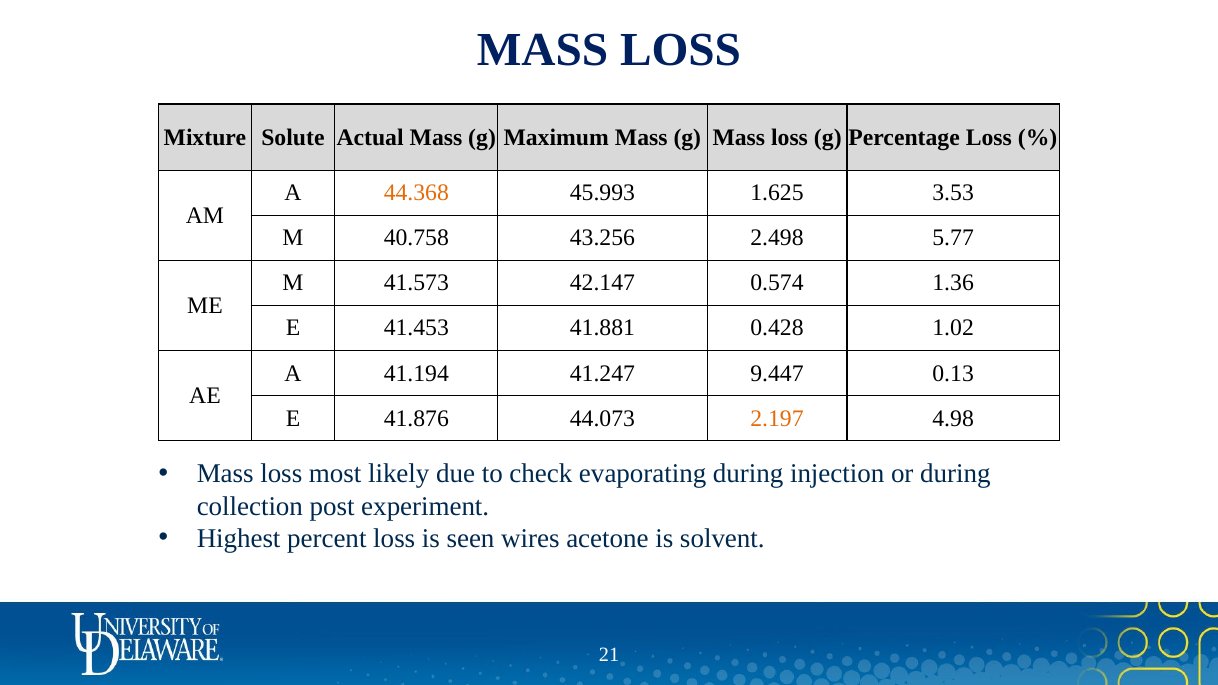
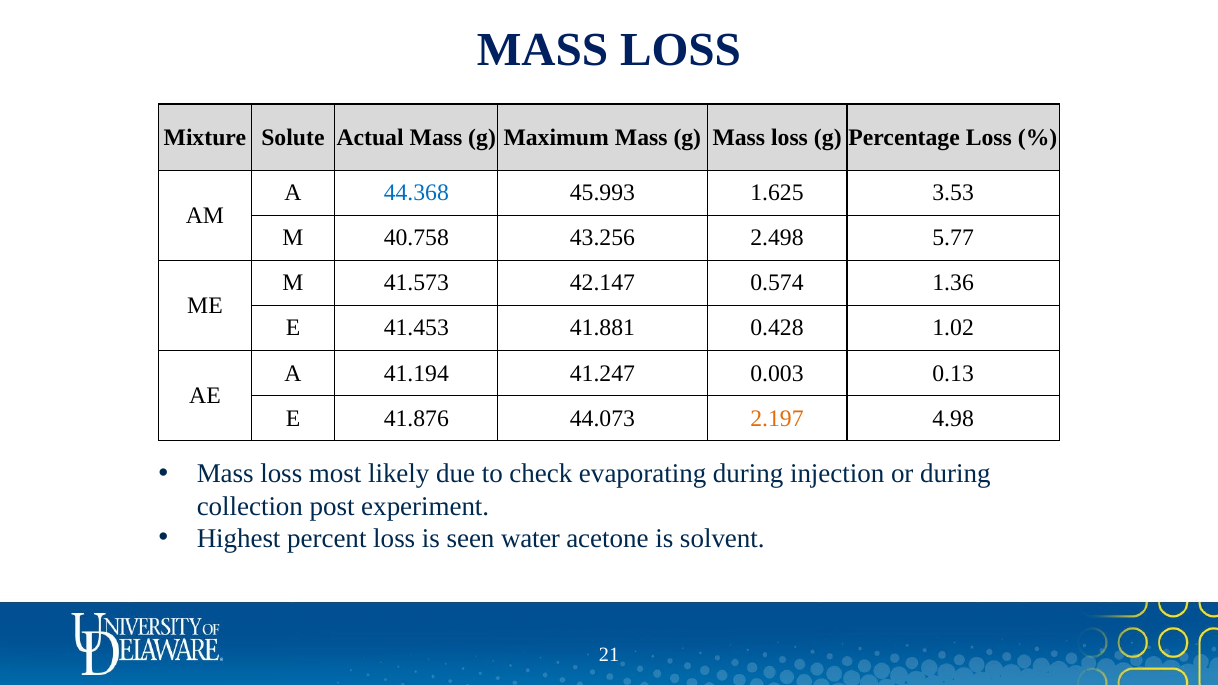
44.368 colour: orange -> blue (416, 193)
9.447: 9.447 -> 0.003 (777, 373)
wires: wires -> water (531, 539)
